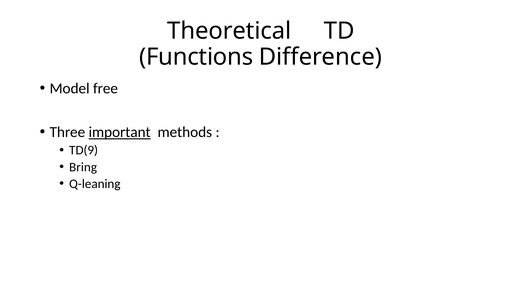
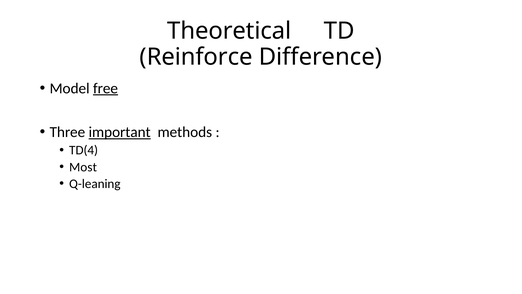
Functions: Functions -> Reinforce (196, 57)
free underline: none -> present (105, 88)
TD(9: TD(9 -> TD(4 (84, 150)
Bring: Bring -> Most (83, 167)
